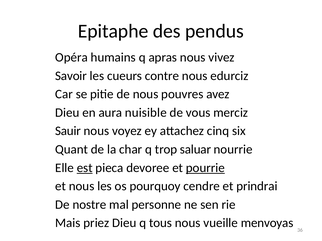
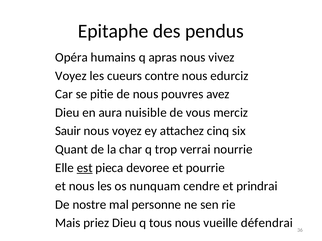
Savoir: Savoir -> Voyez (71, 76)
saluar: saluar -> verrai (195, 150)
pourrie underline: present -> none (205, 168)
pourquoy: pourquoy -> nunquam (155, 187)
menvoyas: menvoyas -> défendrai (267, 223)
